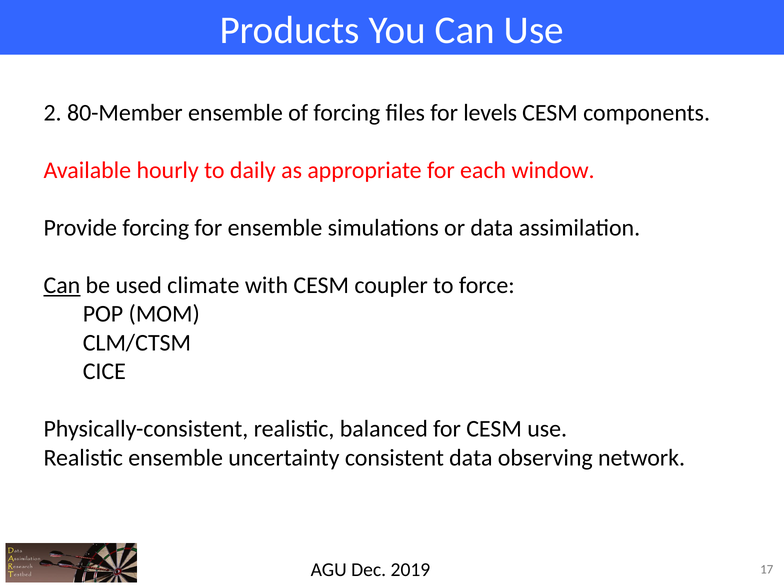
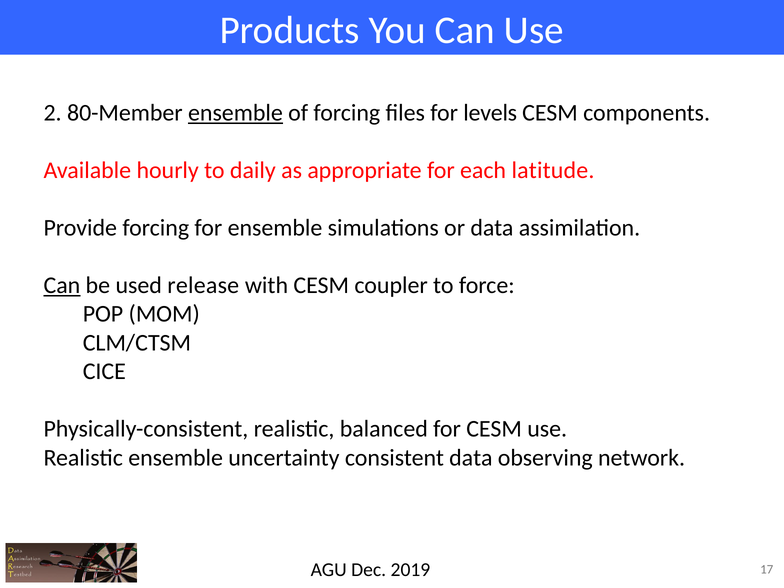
ensemble underline: none -> present (235, 113)
window: window -> latitude (553, 170)
climate: climate -> release (203, 285)
